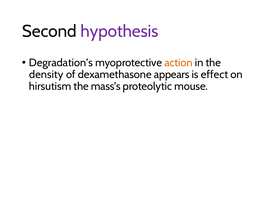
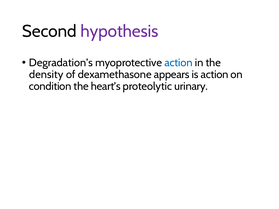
action colour: orange -> blue (178, 63)
is effect: effect -> action (215, 75)
hirsutism: hirsutism -> condition (50, 86)
mass’s: mass’s -> heart’s (106, 86)
mouse: mouse -> urinary (191, 86)
